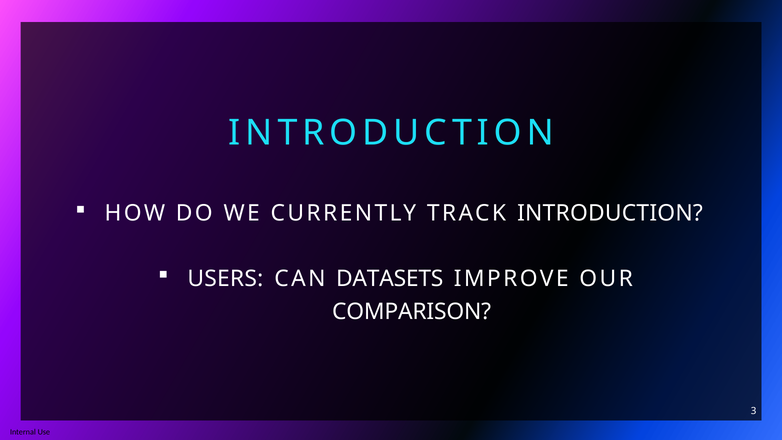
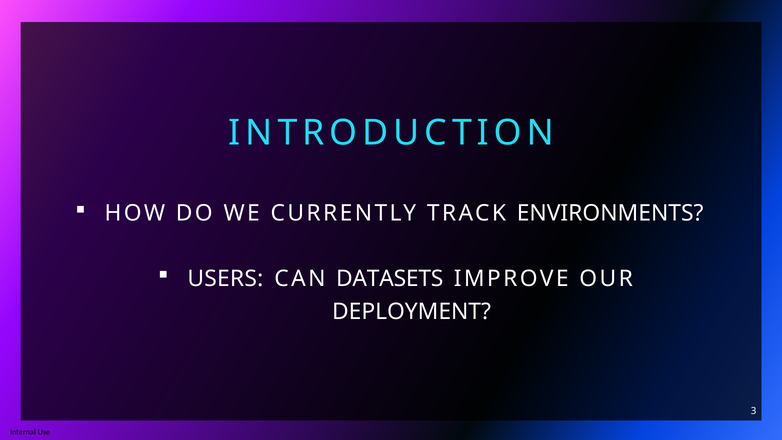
TRACK INTRODUCTION: INTRODUCTION -> ENVIRONMENTS (610, 213)
COMPARISON: COMPARISON -> DEPLOYMENT (412, 312)
